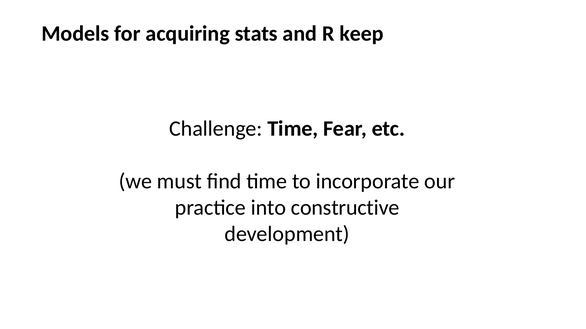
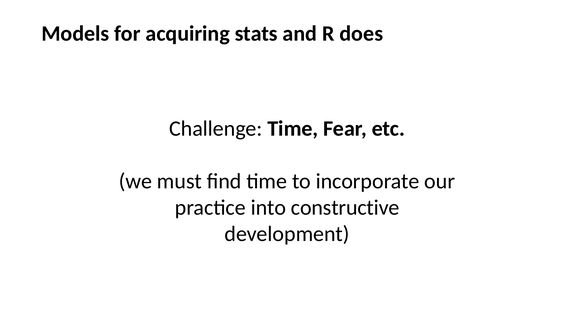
keep: keep -> does (361, 34)
